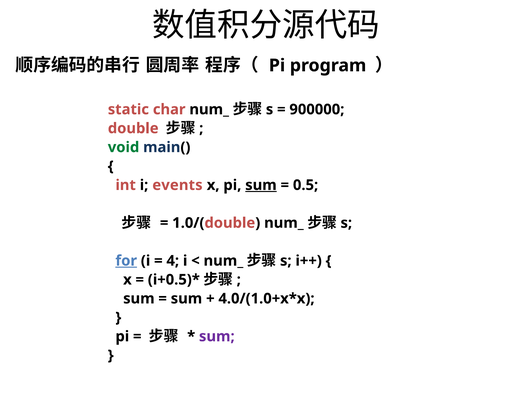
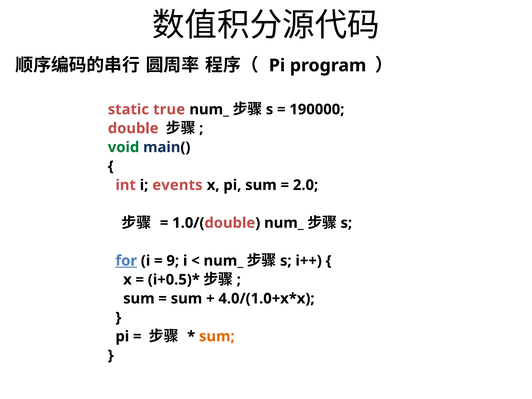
char: char -> true (169, 109)
900000: 900000 -> 190000 (317, 109)
sum underline: present -> none (261, 185)
0.5: 0.5 -> 2.0 (306, 185)
4: 4 -> 9 (173, 261)
sum colour: purple -> orange (217, 336)
